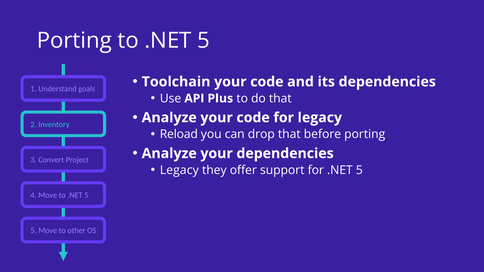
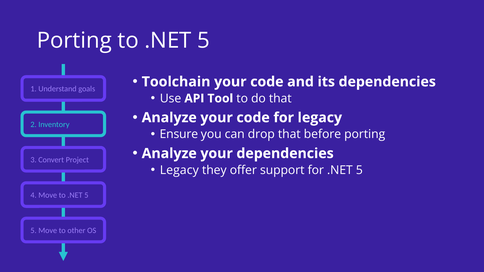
Plus: Plus -> Tool (220, 99)
Reload: Reload -> Ensure (179, 134)
